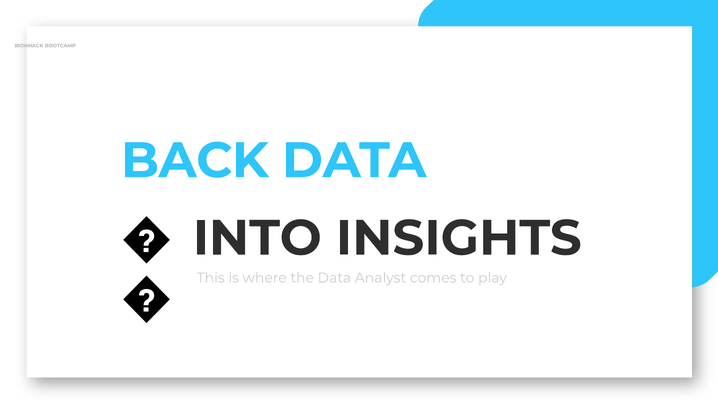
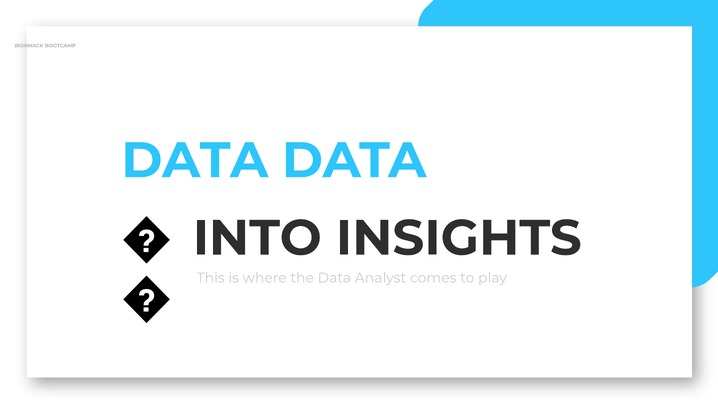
BACK: BACK -> DATA (195, 161)
